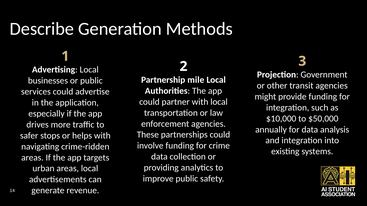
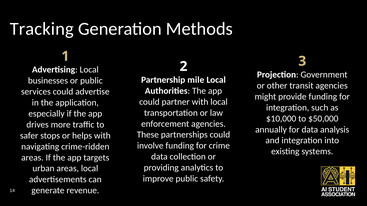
Describe: Describe -> Tracking (42, 29)
